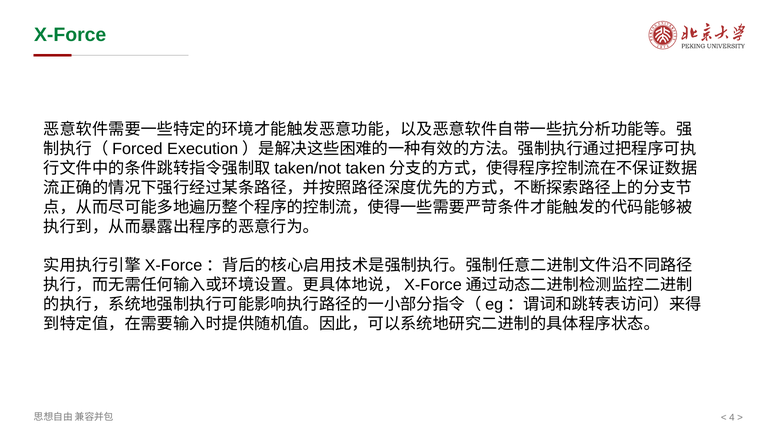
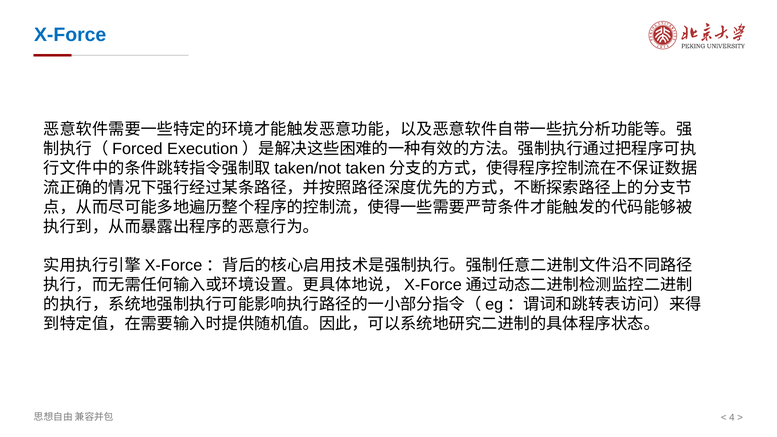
X-Force colour: green -> blue (70, 35)
